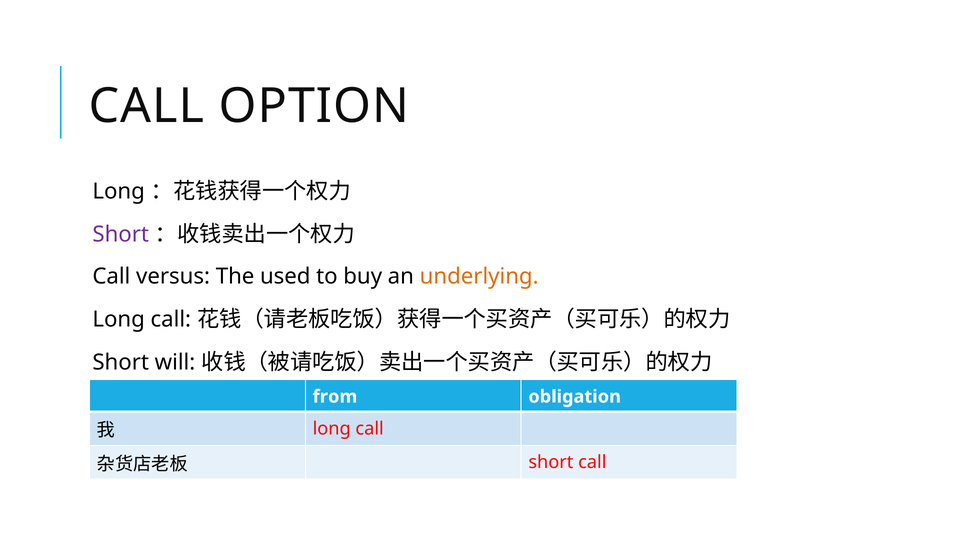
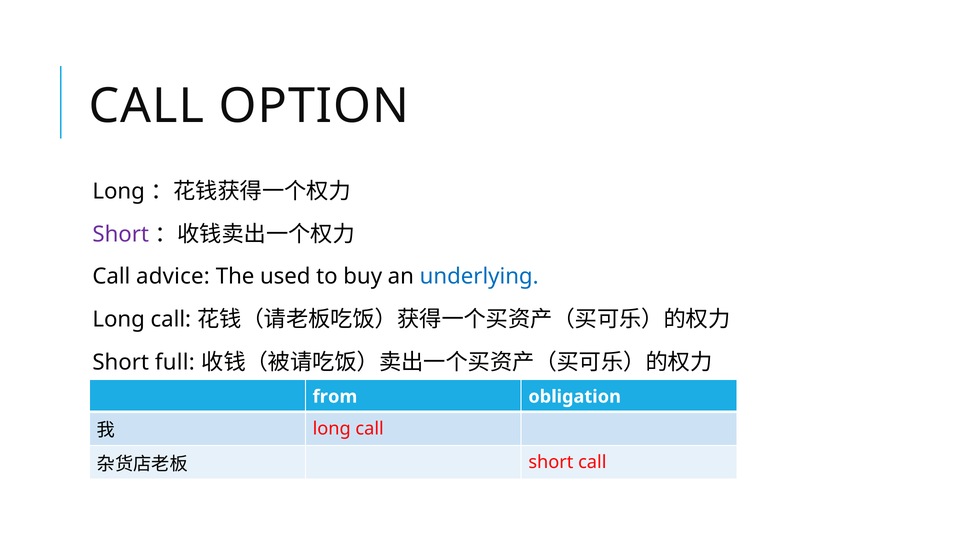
versus: versus -> advice (173, 276)
underlying colour: orange -> blue (479, 276)
will: will -> full (175, 363)
